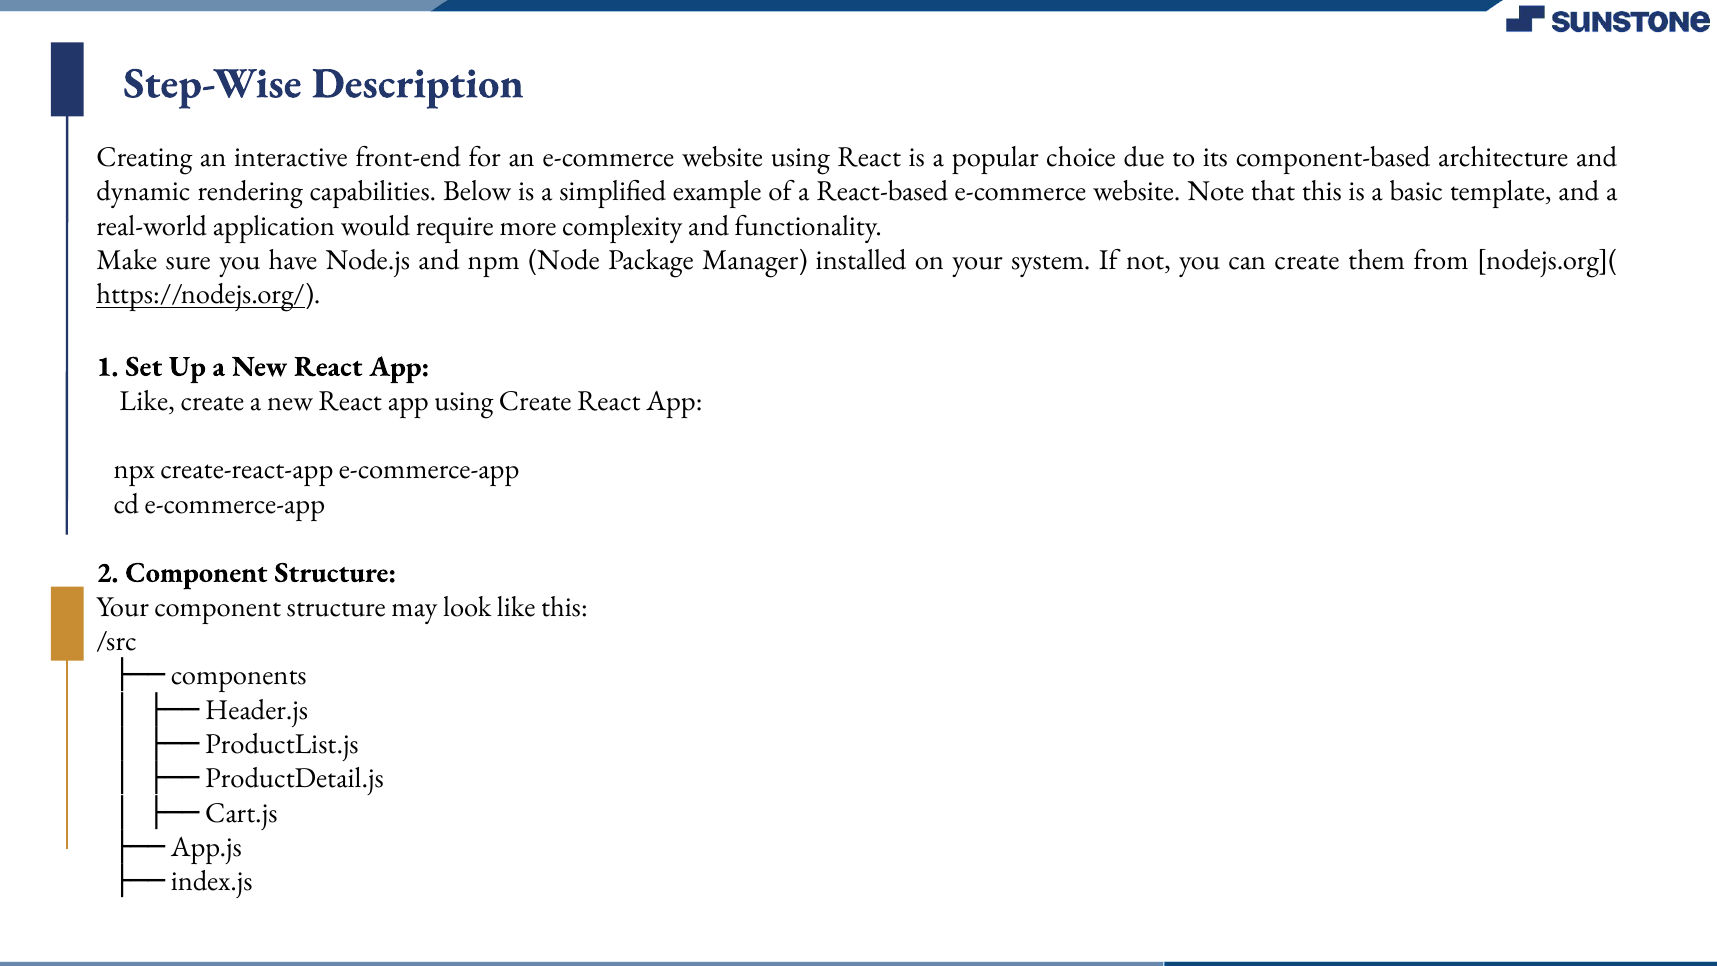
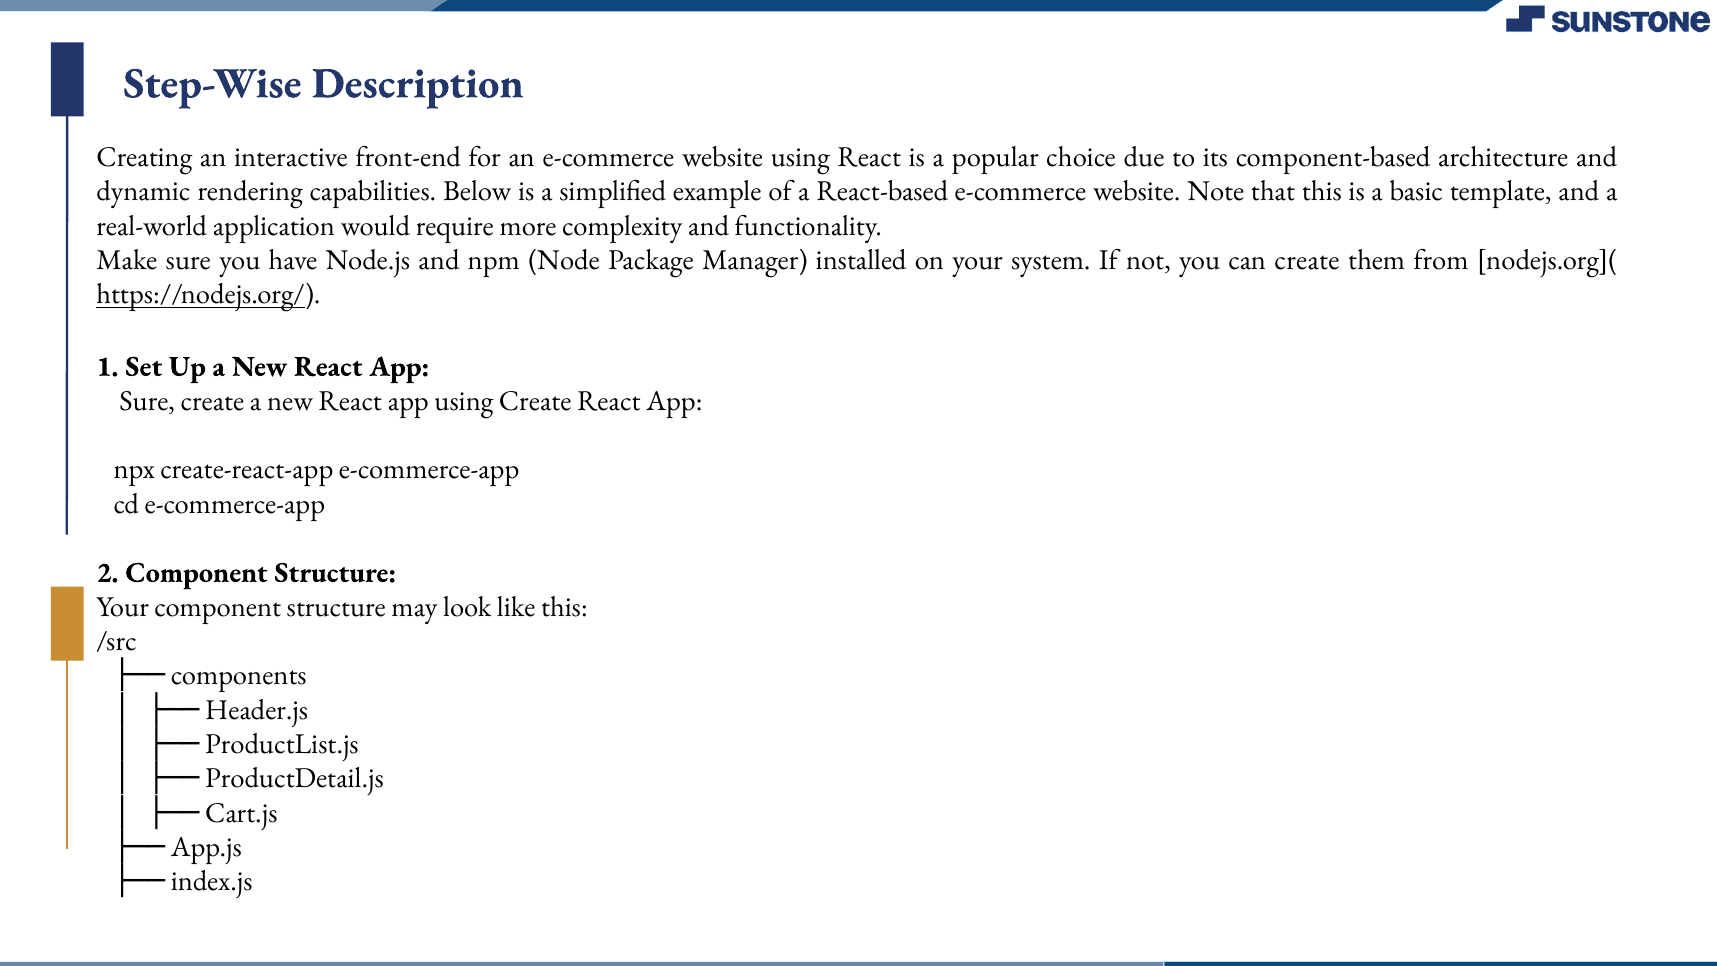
Like: Like -> Sure (147, 401)
